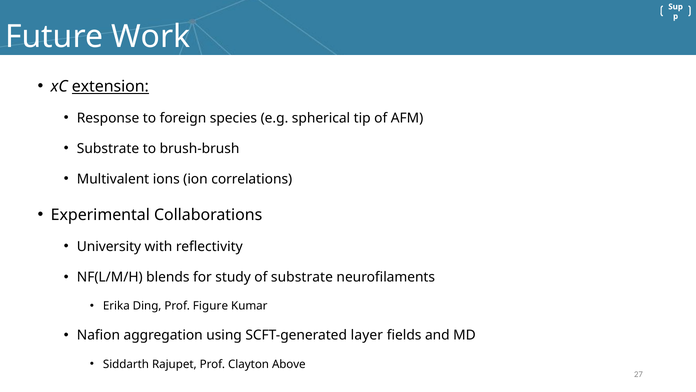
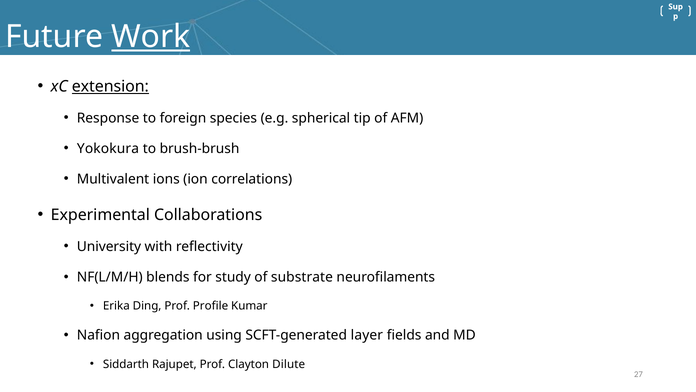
Work underline: none -> present (151, 37)
Substrate: Substrate -> Yokokura (108, 148)
Figure: Figure -> Profile (211, 306)
Above: Above -> Dilute (289, 364)
